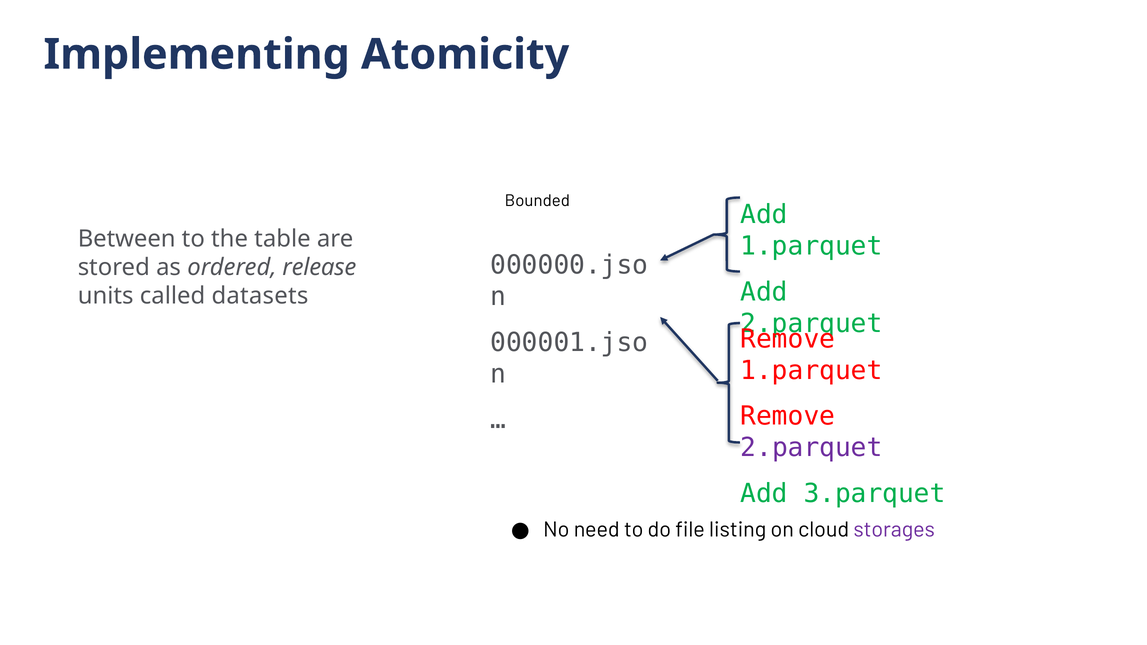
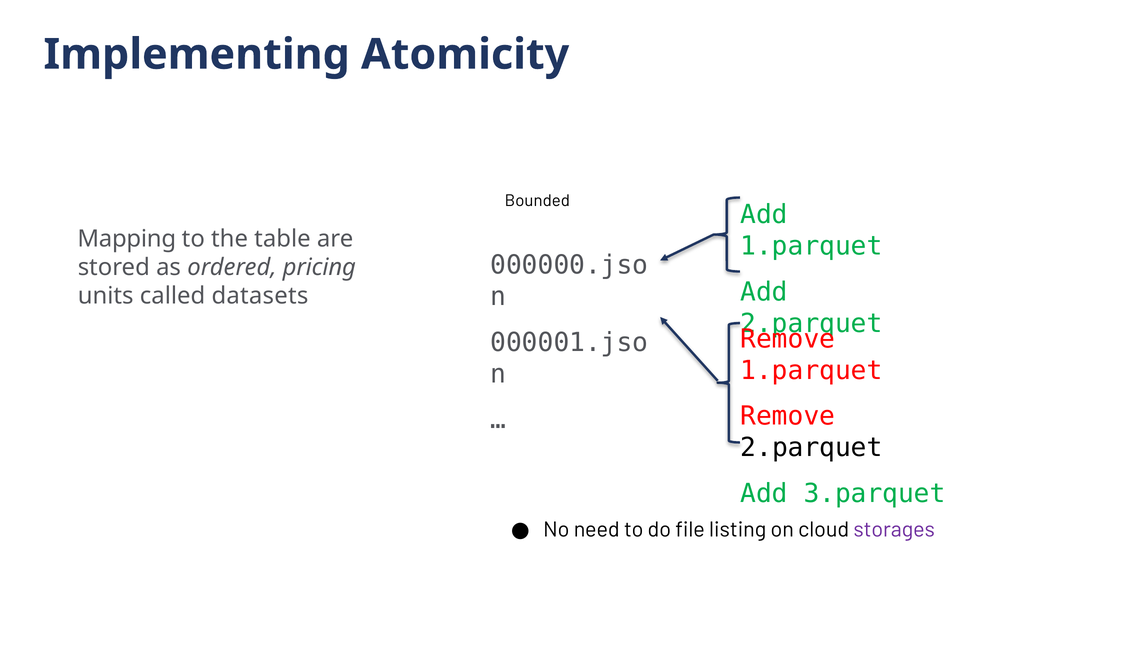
Between: Between -> Mapping (127, 239)
release: release -> pricing (319, 267)
2.parquet colour: purple -> black (812, 448)
